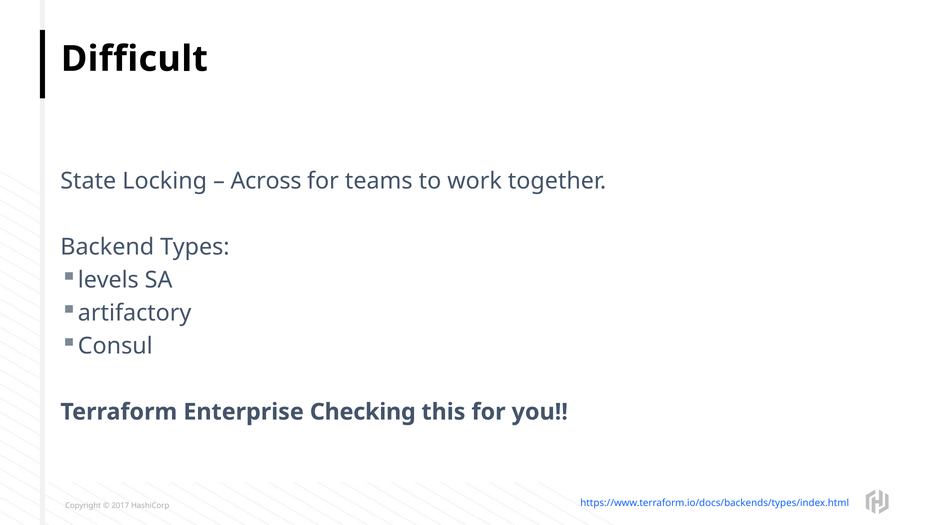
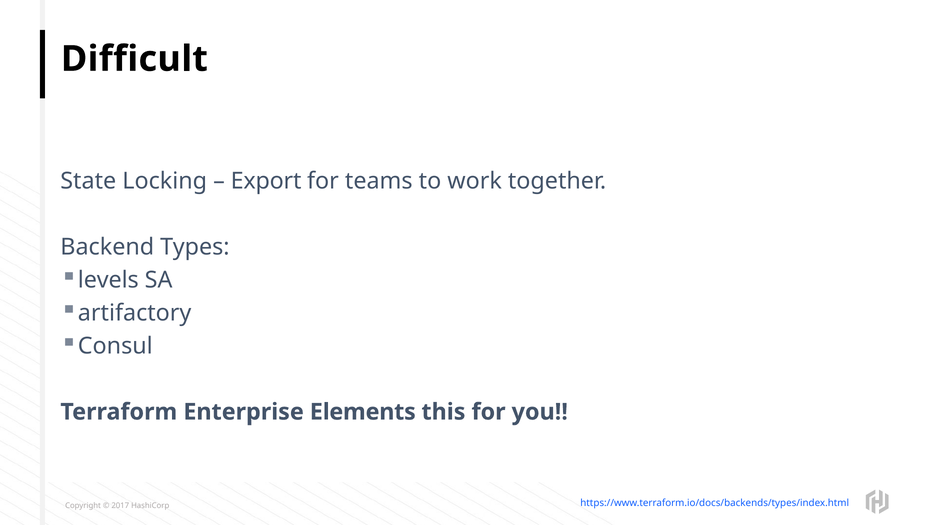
Across: Across -> Export (266, 181)
Checking: Checking -> Elements (363, 412)
